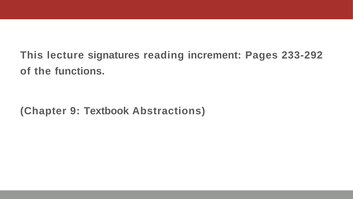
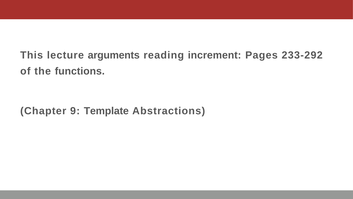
signatures: signatures -> arguments (114, 55)
Textbook: Textbook -> Template (106, 111)
